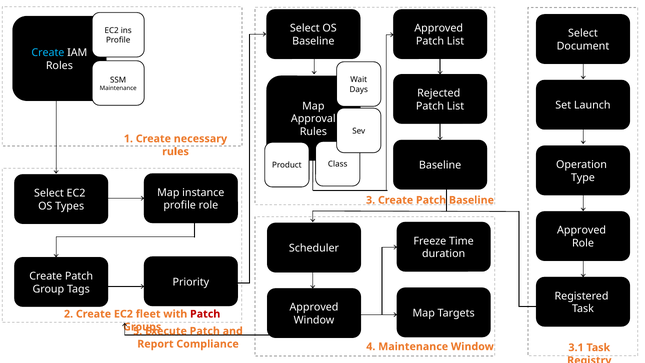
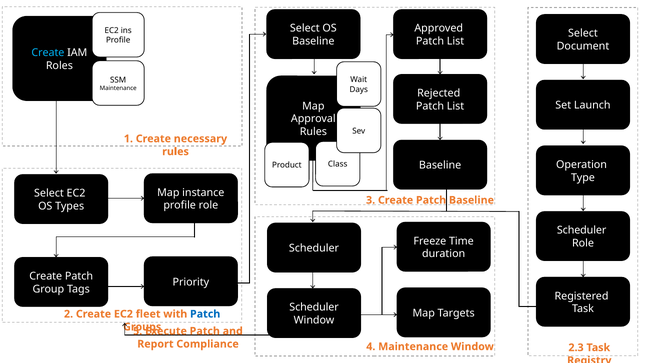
Approved: Approved -> Scheduler (582, 230)
Approved: Approved -> Scheduler (314, 307)
Patch colour: red -> blue (205, 314)
3.1: 3.1 -> 2.3 (576, 347)
